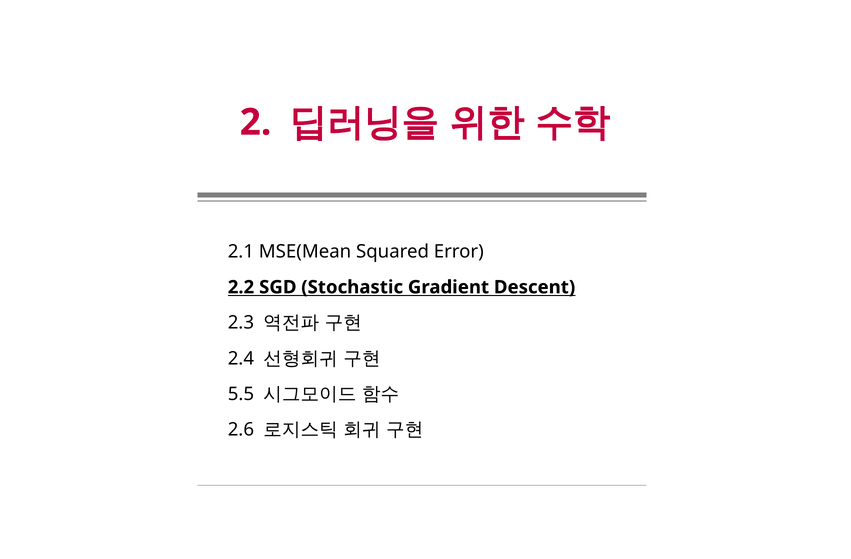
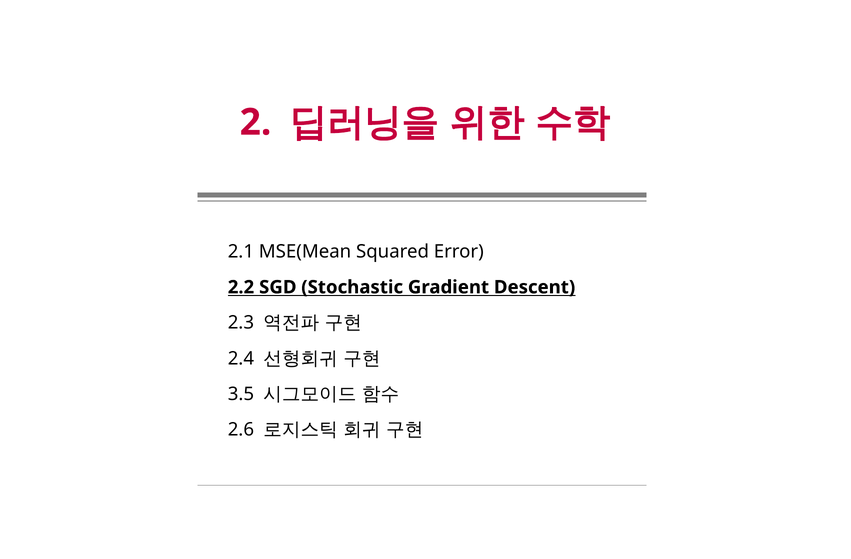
5.5: 5.5 -> 3.5 (241, 394)
